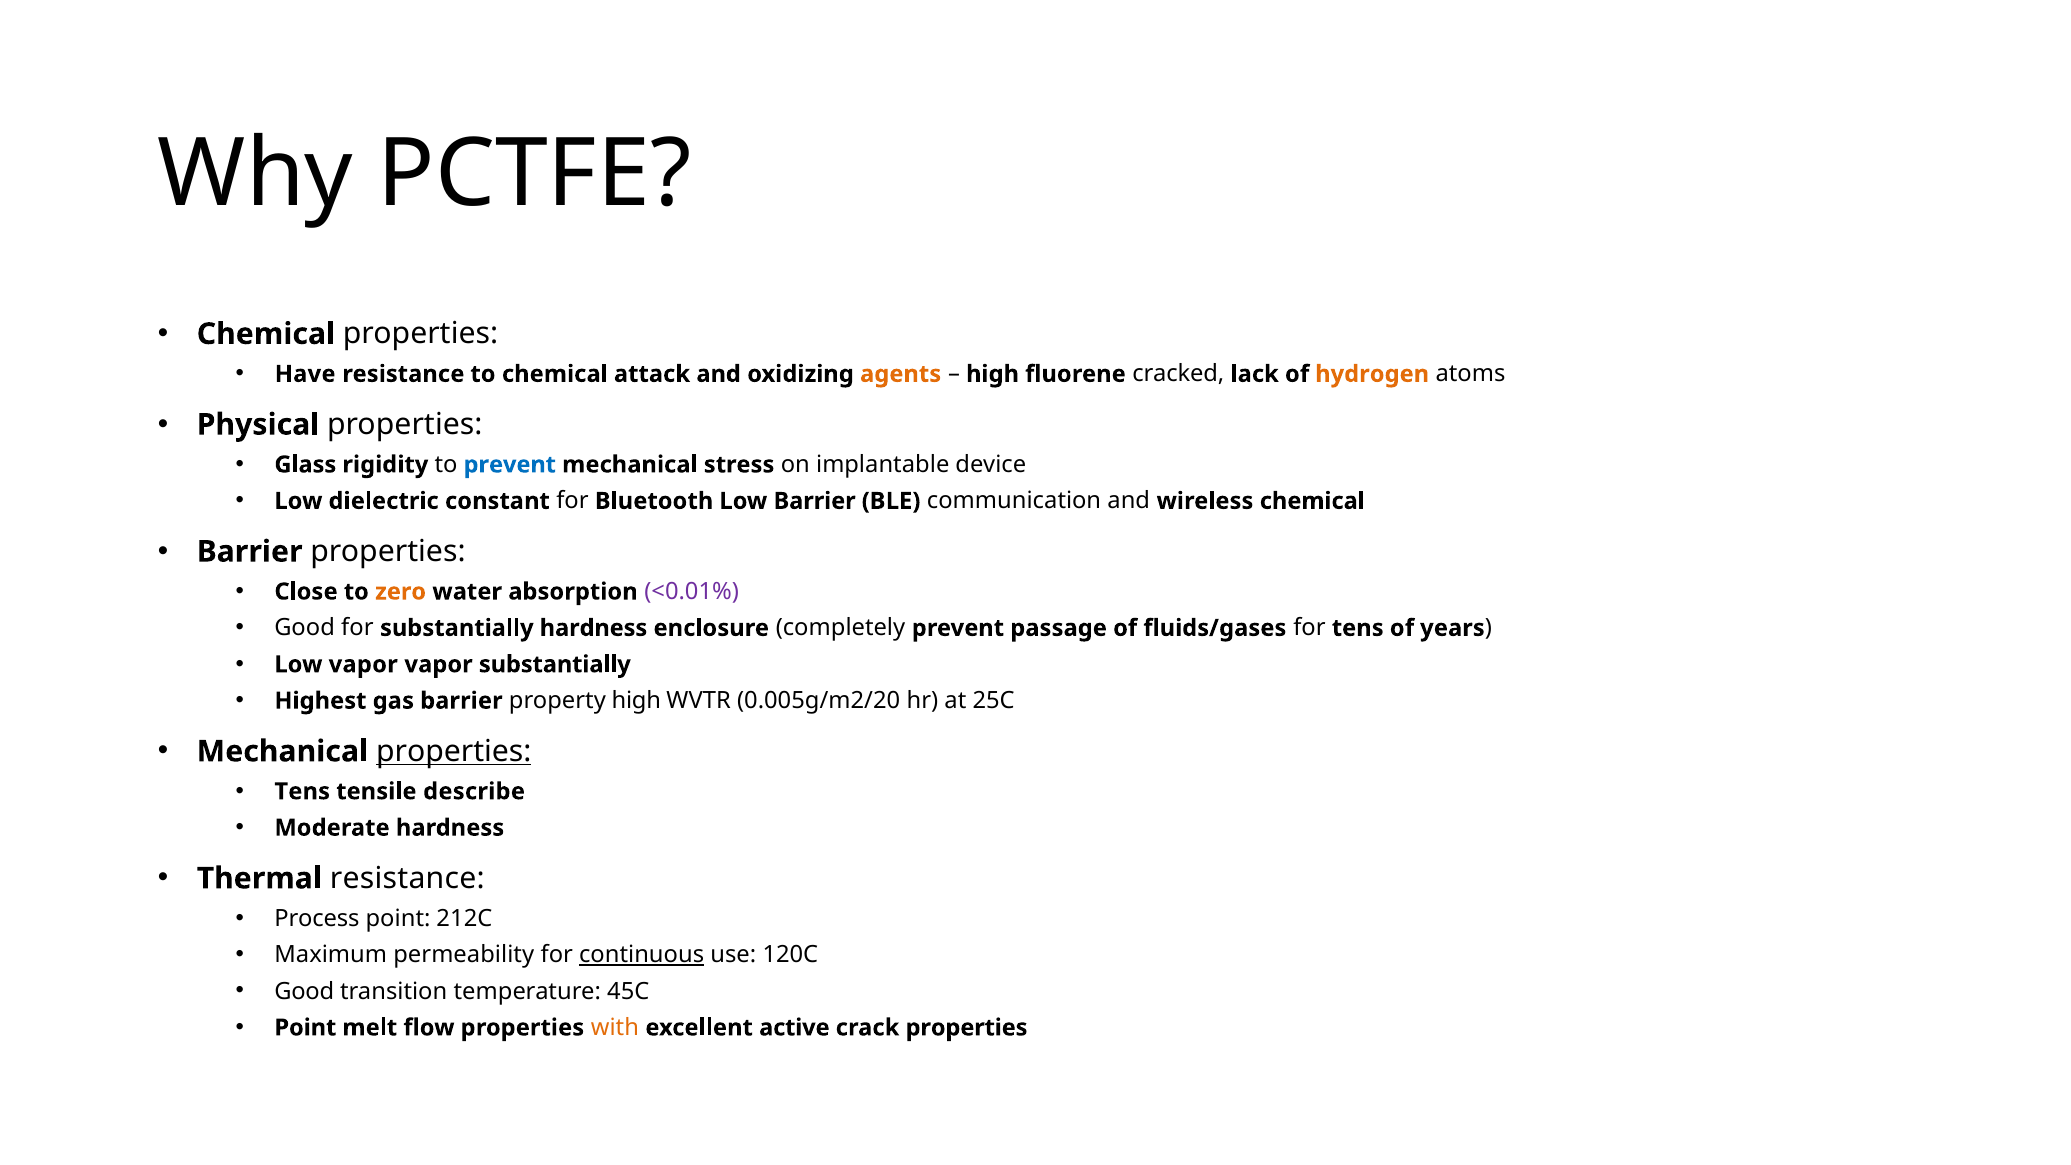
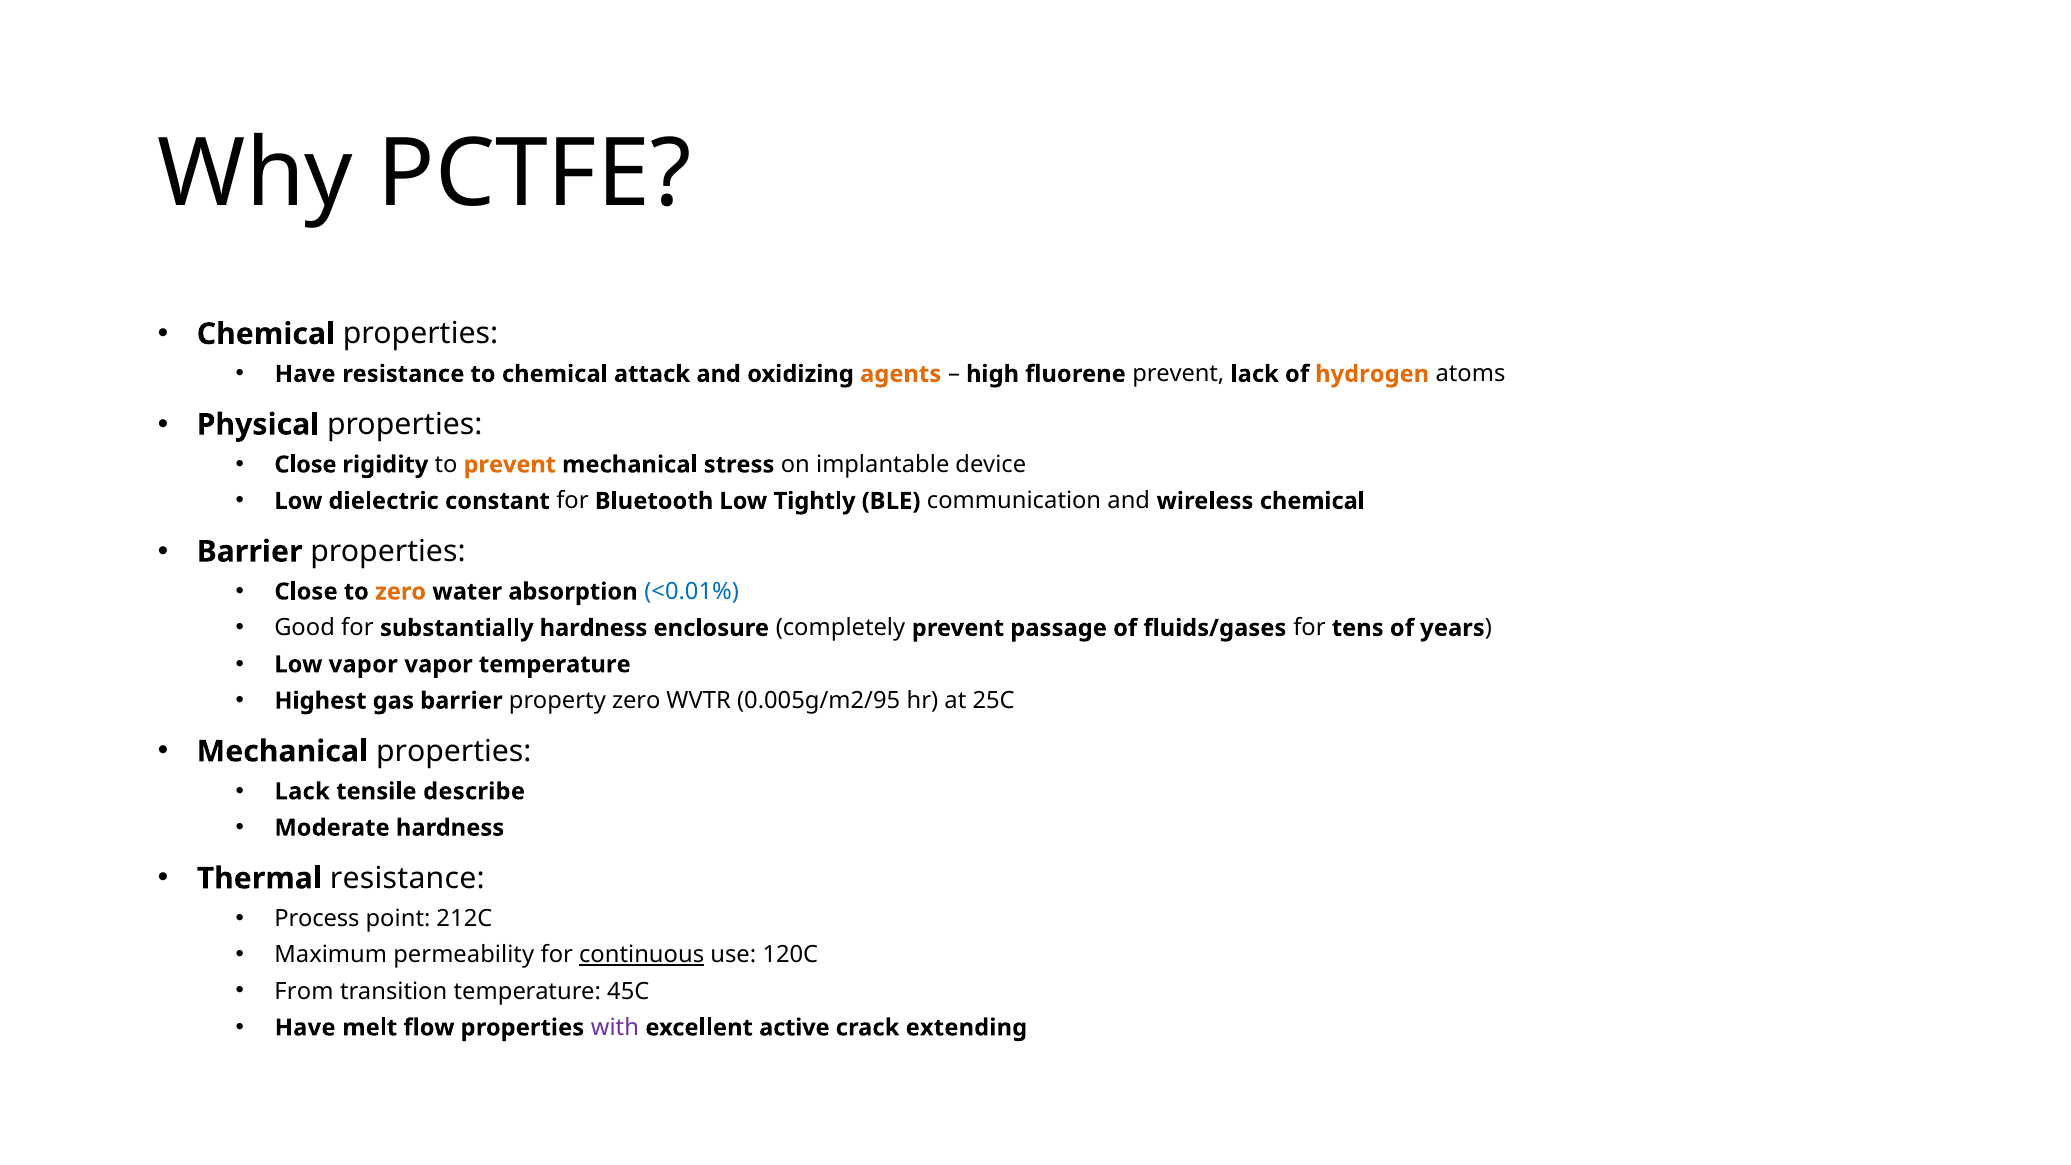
fluorene cracked: cracked -> prevent (1178, 374)
Glass: Glass -> Close (305, 465)
prevent colour: blue -> orange (510, 465)
Low Barrier: Barrier -> Tightly (815, 501)
<0.01% colour: purple -> blue (692, 592)
vapor substantially: substantially -> temperature (555, 664)
property high: high -> zero (636, 701)
0.005g/m2/20: 0.005g/m2/20 -> 0.005g/m2/95 (819, 701)
properties underline: present -> none (454, 751)
Tens: Tens -> Lack (302, 791)
Good: Good -> From (304, 991)
Point: Point -> Have (305, 1028)
with colour: orange -> purple (615, 1028)
crack properties: properties -> extending (966, 1028)
